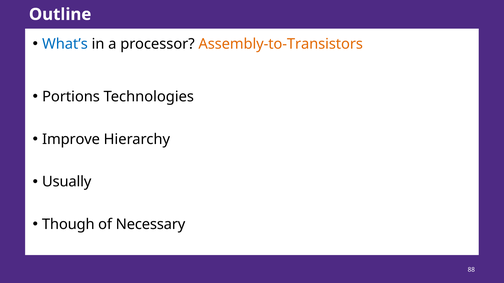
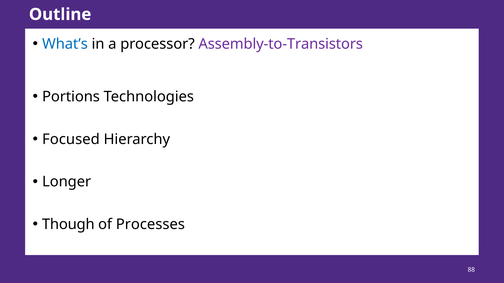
Assembly-to-Transistors colour: orange -> purple (281, 44)
Improve: Improve -> Focused (71, 139)
Usually: Usually -> Longer (67, 182)
Necessary: Necessary -> Processes (150, 225)
